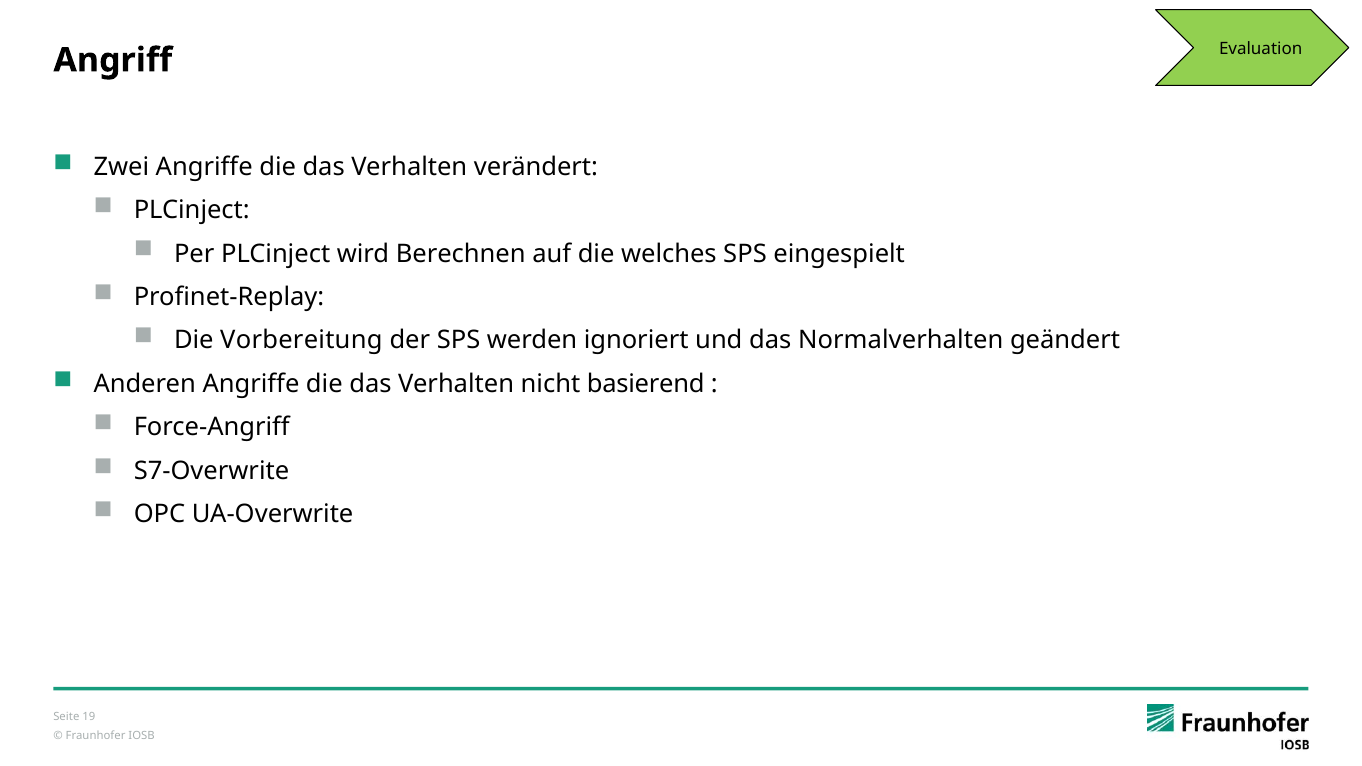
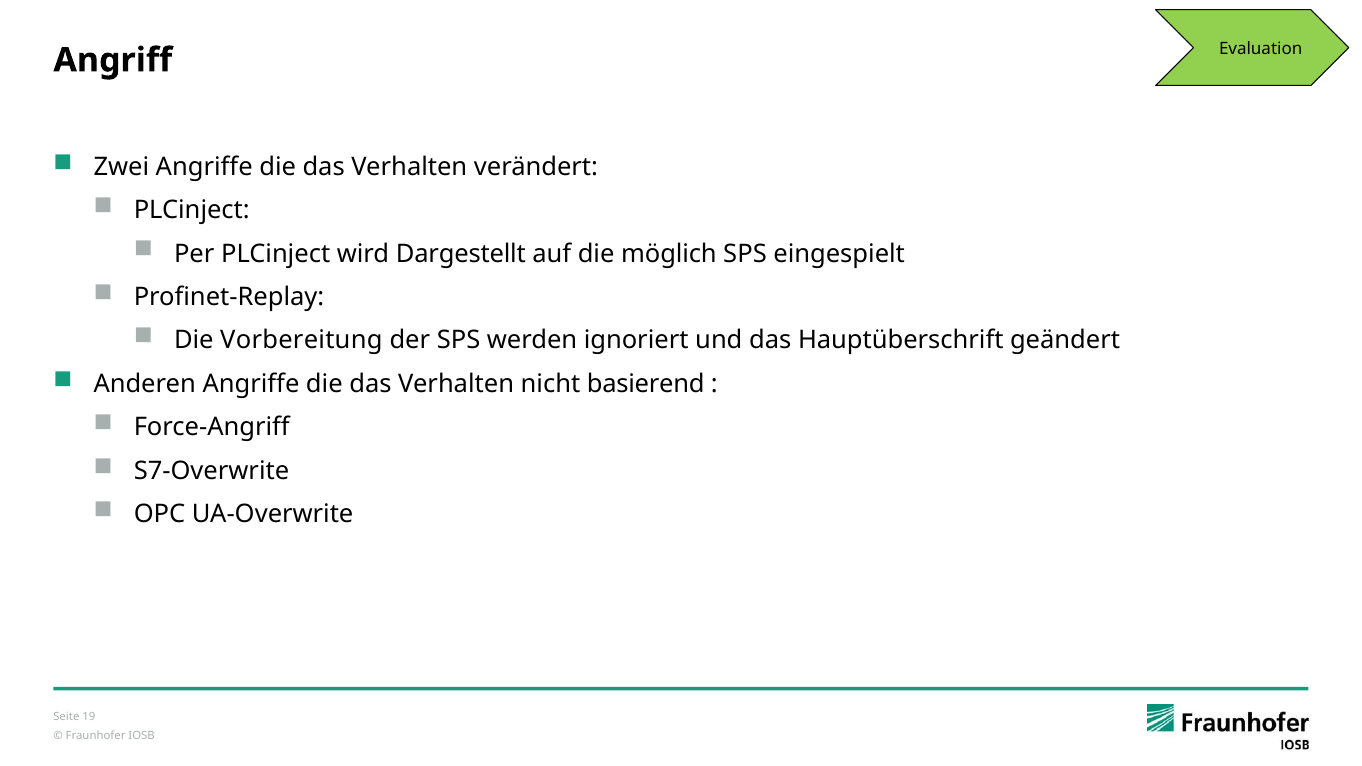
Berechnen: Berechnen -> Dargestellt (461, 254)
welches: welches -> möglich (669, 254)
Normalverhalten: Normalverhalten -> Hauptüberschrift (901, 341)
